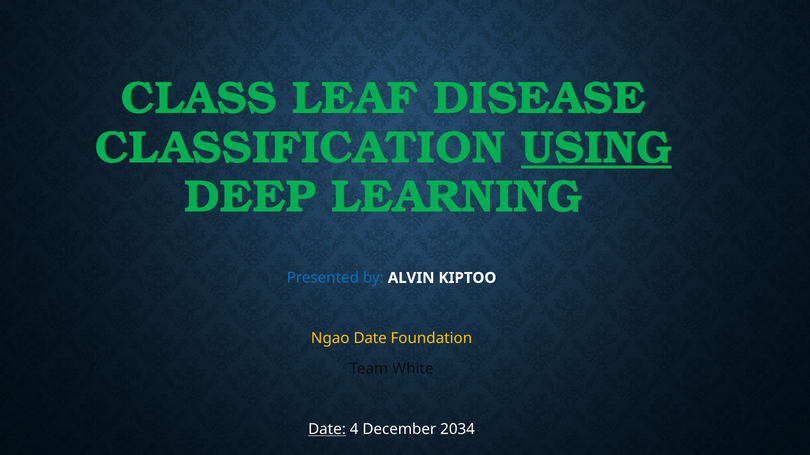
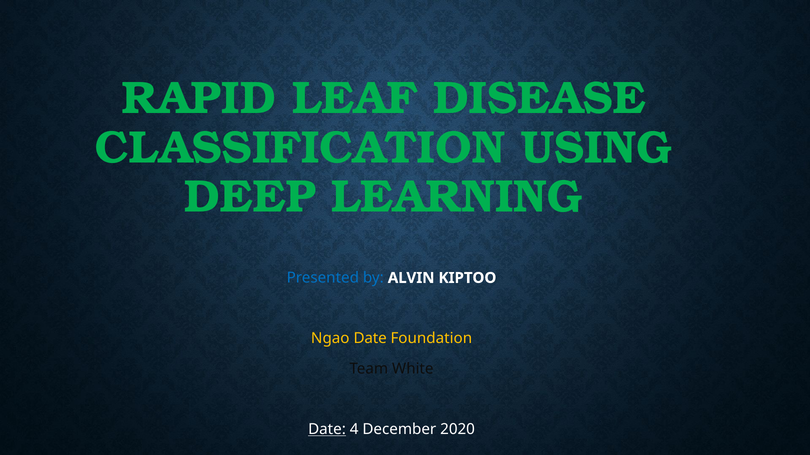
CLASS: CLASS -> RAPID (199, 98)
USING underline: present -> none (596, 148)
2034: 2034 -> 2020 (458, 430)
